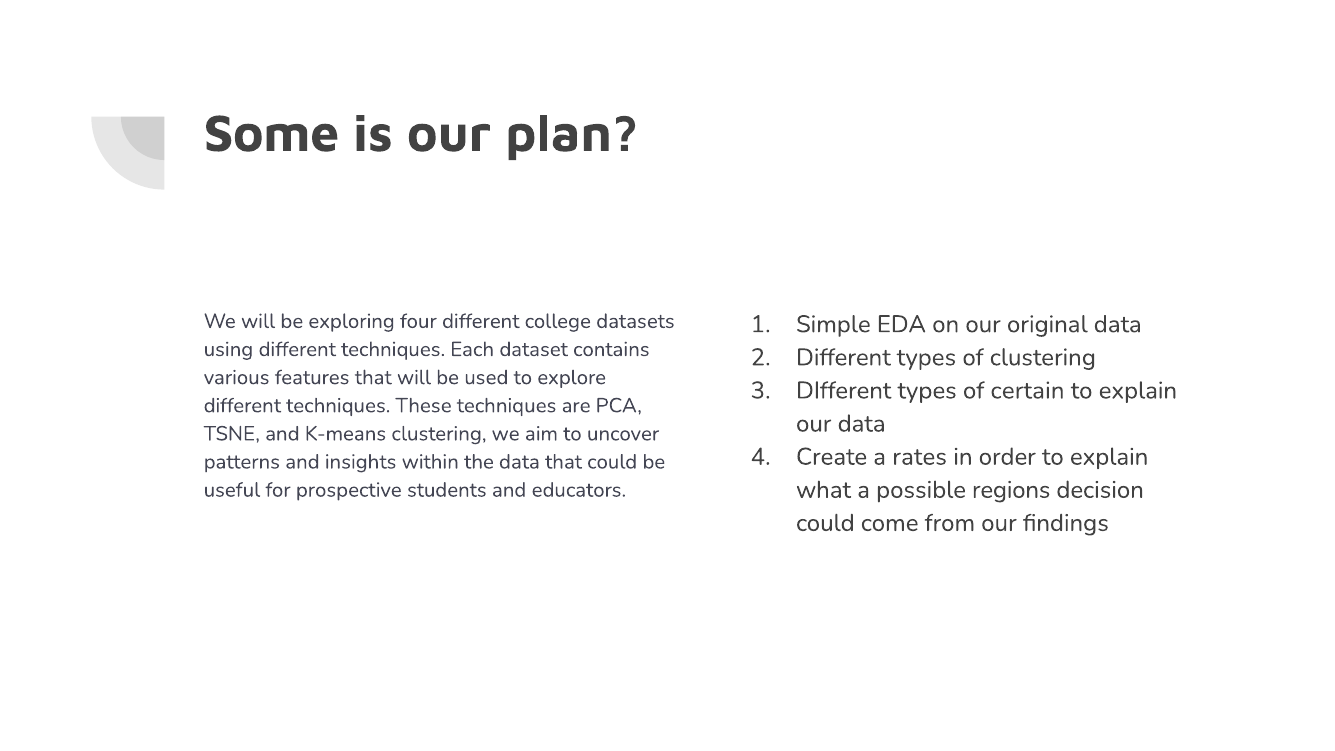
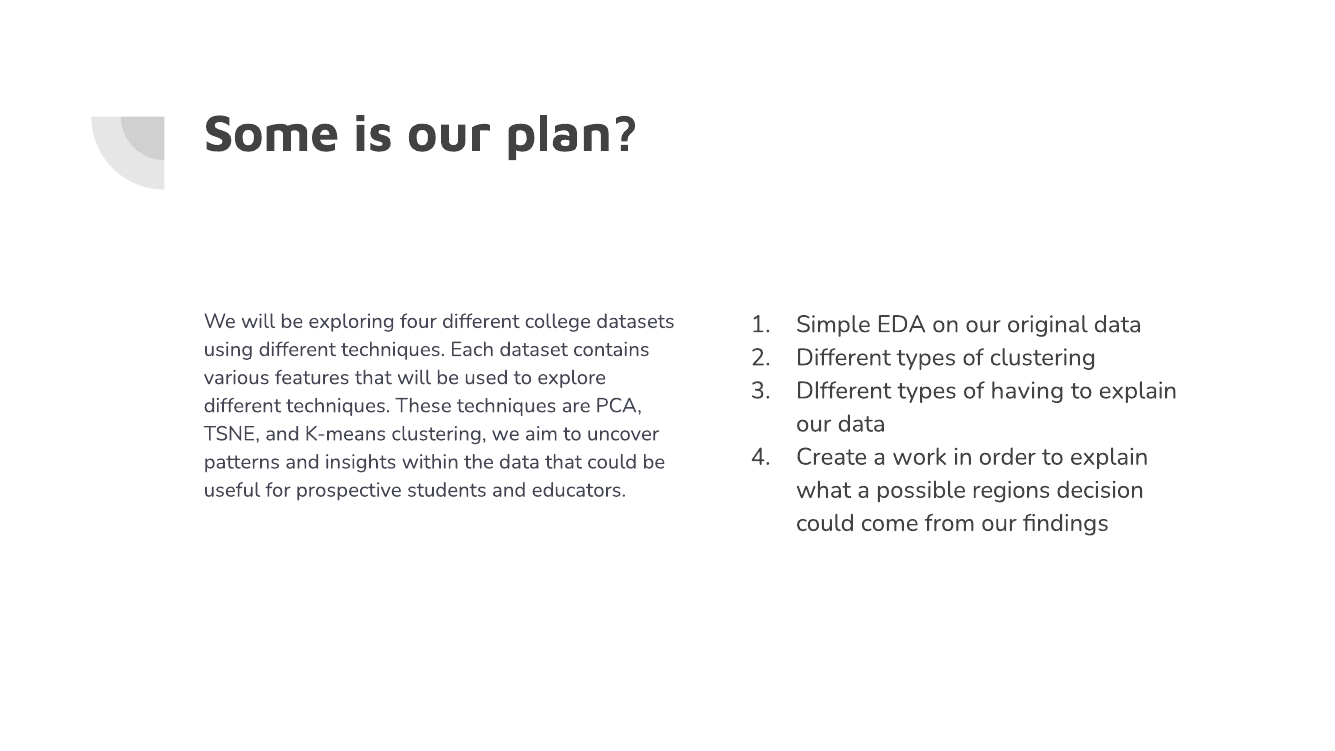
certain: certain -> having (1027, 390)
rates: rates -> work (920, 457)
